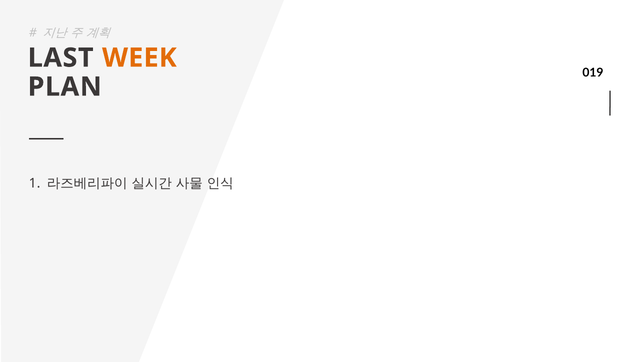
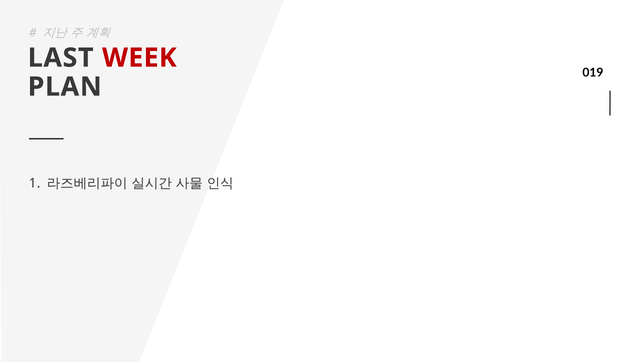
WEEK colour: orange -> red (139, 58)
